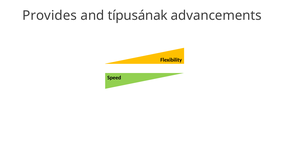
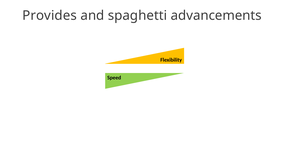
típusának: típusának -> spaghetti (137, 15)
